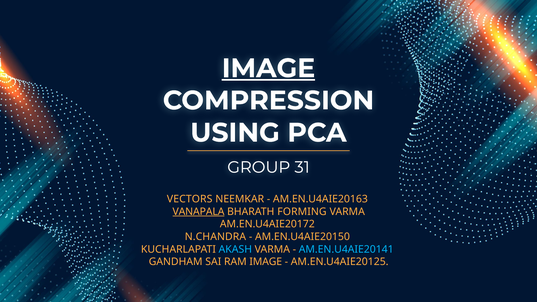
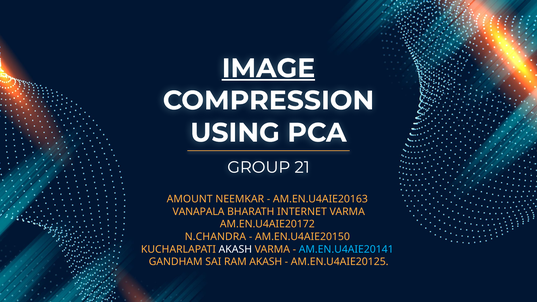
31: 31 -> 21 (302, 167)
VECTORS: VECTORS -> AMOUNT (190, 199)
VANAPALA underline: present -> none (198, 212)
FORMING: FORMING -> INTERNET (302, 212)
AKASH colour: light blue -> white (235, 249)
RAM IMAGE: IMAGE -> AKASH (266, 262)
